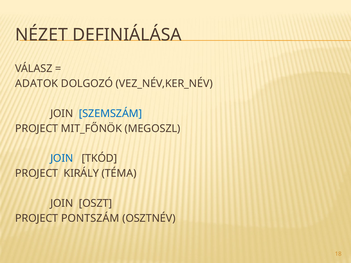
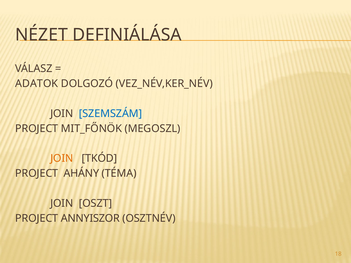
JOIN colour: blue -> orange (62, 159)
KIRÁLY: KIRÁLY -> AHÁNY (81, 174)
PONTSZÁM: PONTSZÁM -> ANNYISZOR (90, 219)
